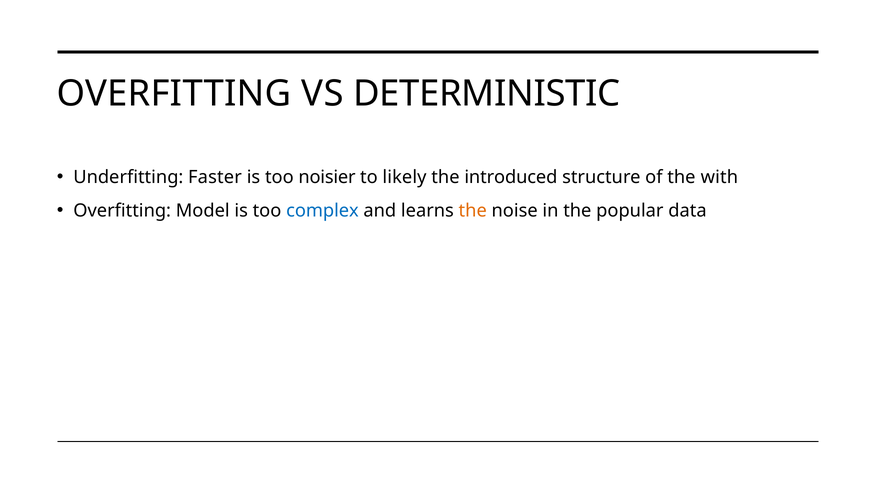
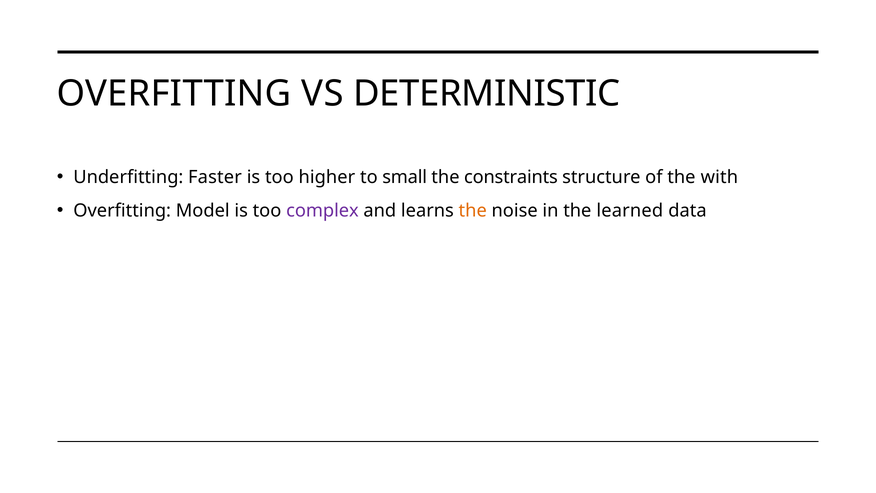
noisier: noisier -> higher (327, 177)
likely: likely -> small (405, 177)
introduced: introduced -> constraints (511, 177)
complex colour: blue -> purple (322, 211)
popular: popular -> learned (630, 211)
